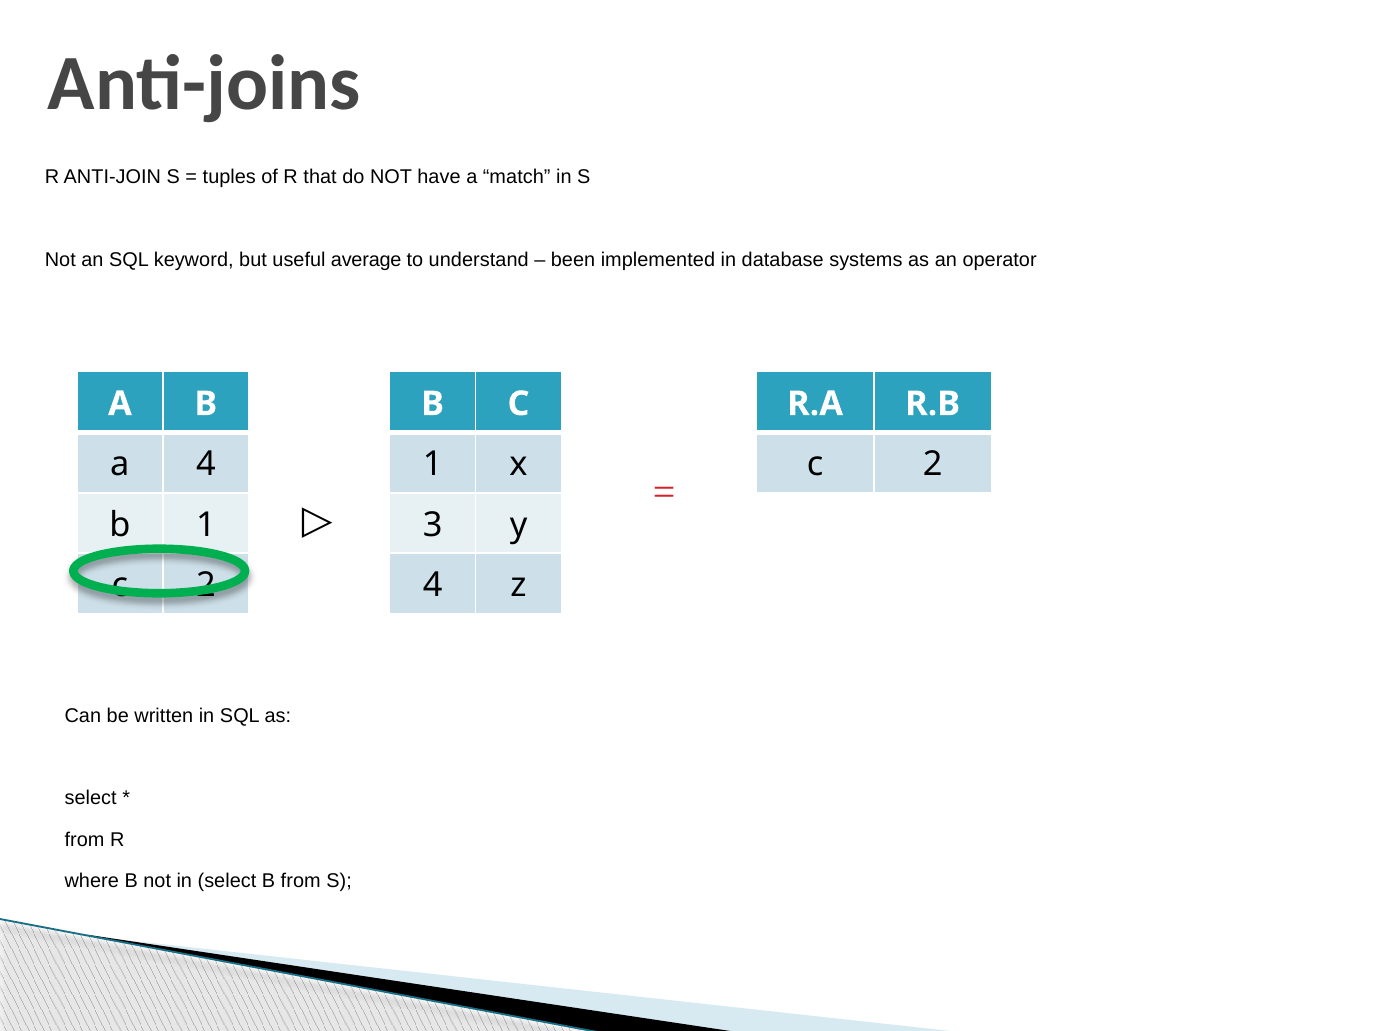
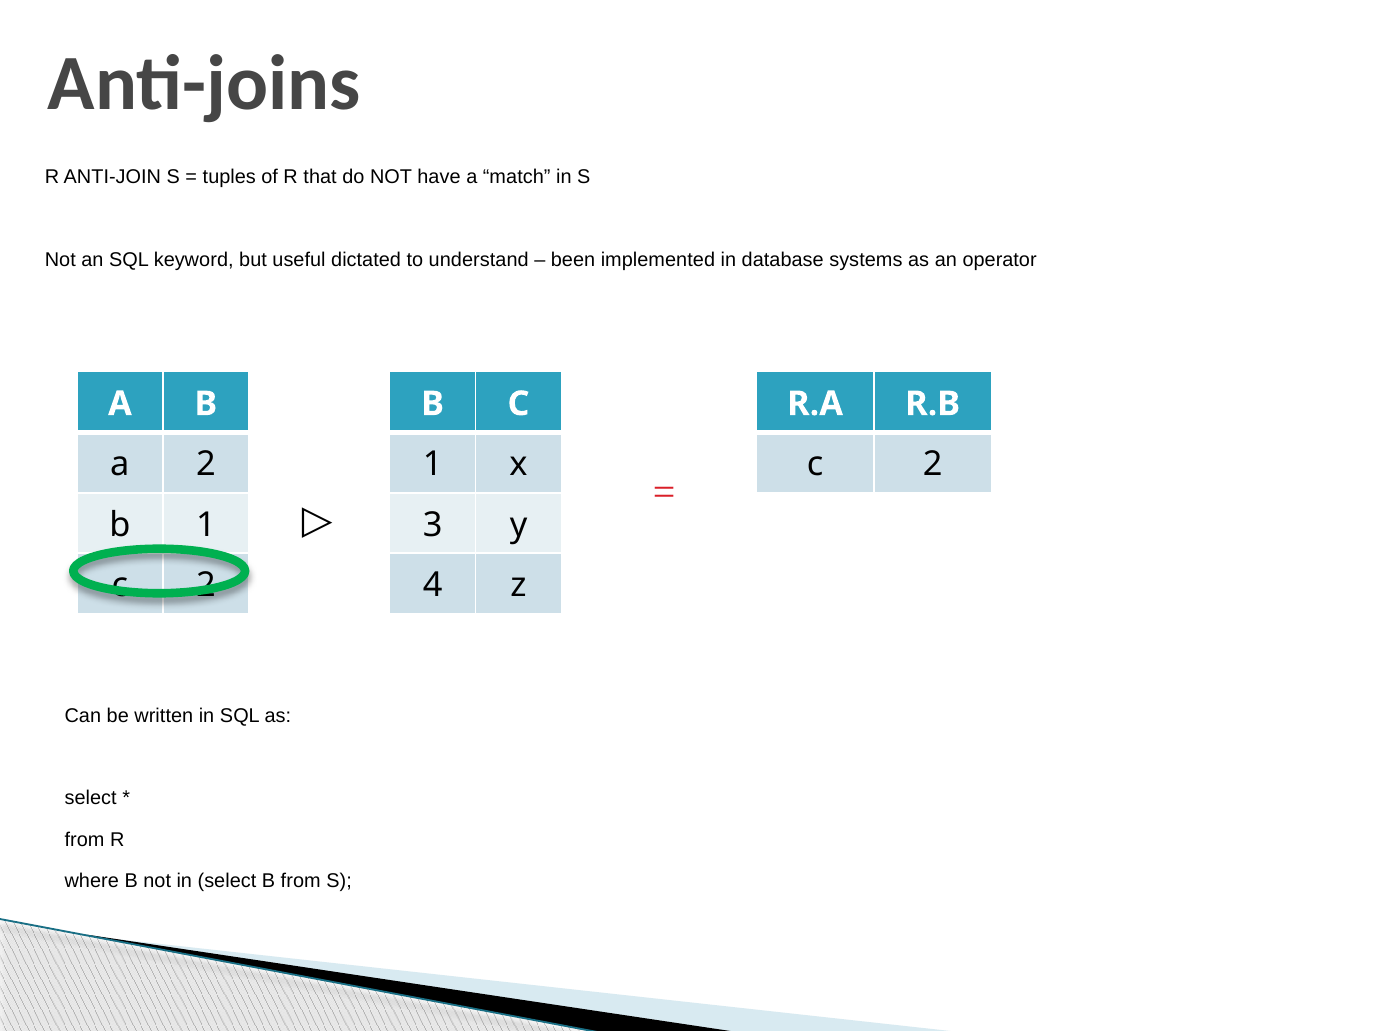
average: average -> dictated (366, 260)
a 4: 4 -> 2 (206, 464)
